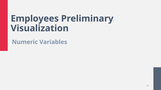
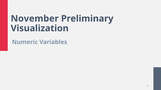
Employees: Employees -> November (35, 19)
